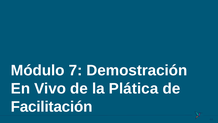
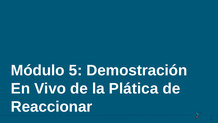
7: 7 -> 5 (75, 70)
Facilitación: Facilitación -> Reaccionar (52, 106)
